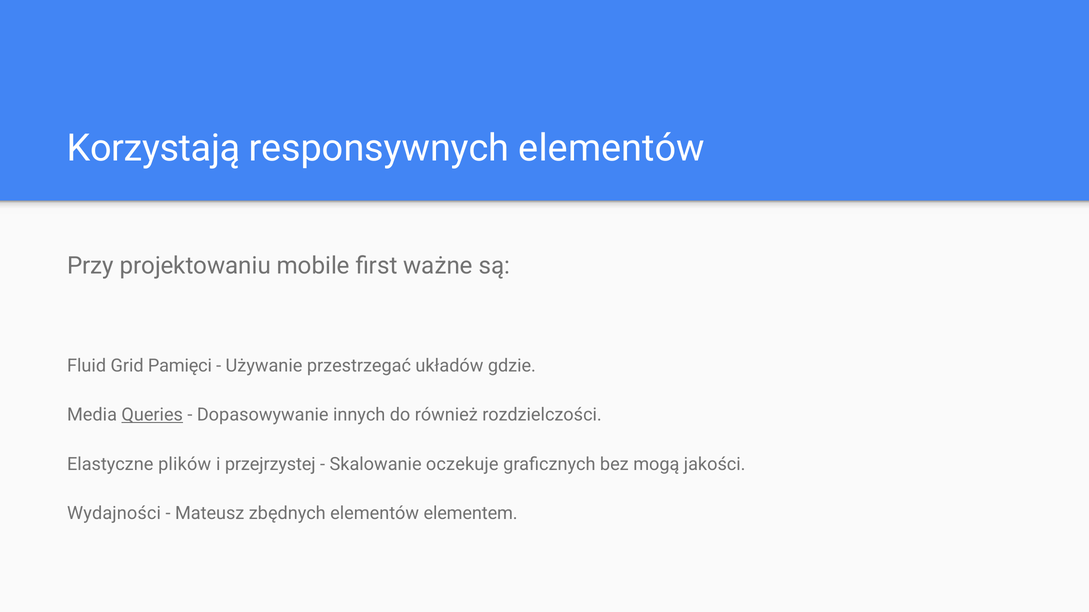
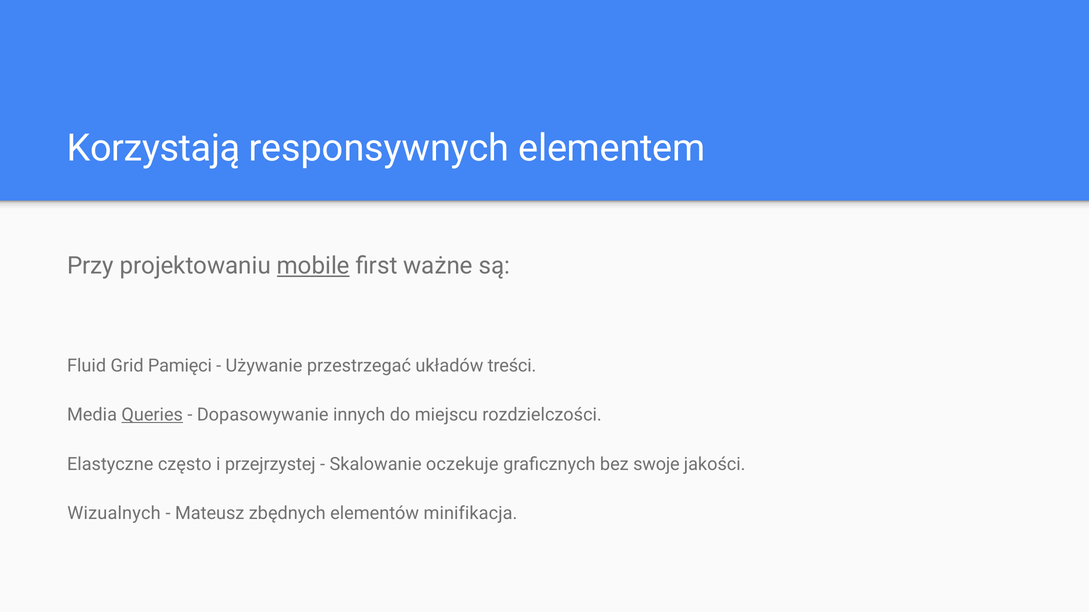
responsywnych elementów: elementów -> elementem (612, 148)
mobile underline: none -> present (313, 266)
gdzie: gdzie -> treści (512, 366)
również: również -> miejscu (446, 415)
plików: plików -> często (185, 464)
mogą: mogą -> swoje (656, 464)
Wydajności: Wydajności -> Wizualnych (114, 514)
elementem: elementem -> minifikacja (470, 514)
